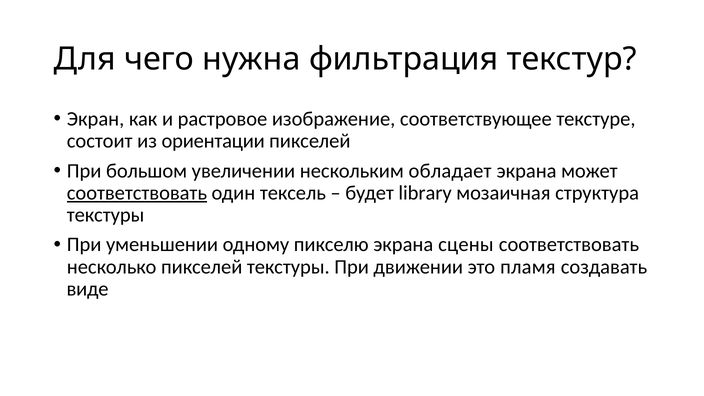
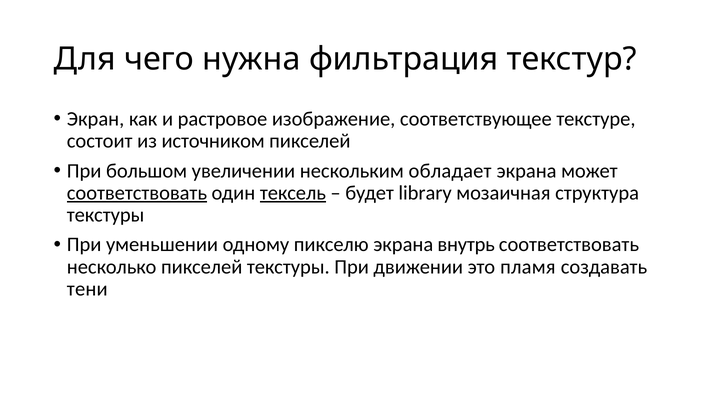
ориентации: ориентации -> источником (213, 141)
тексель underline: none -> present (293, 193)
сцены: сцены -> внутрь (466, 245)
виде: виде -> тени (87, 289)
